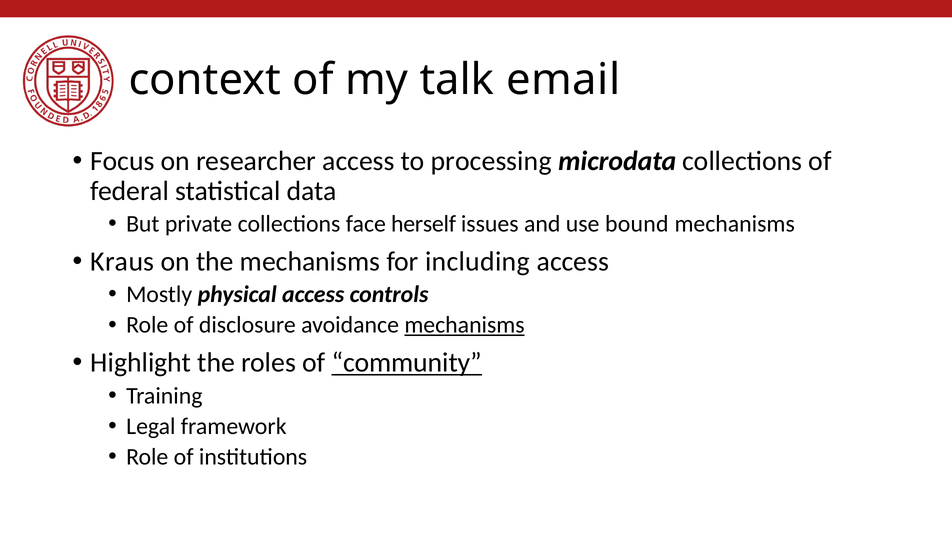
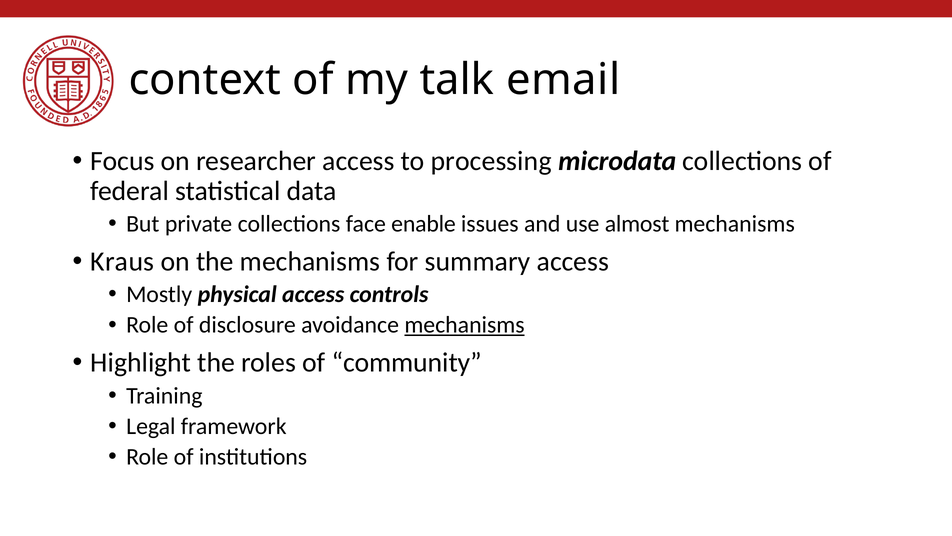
herself: herself -> enable (424, 224)
bound: bound -> almost (637, 224)
including: including -> summary (478, 261)
community underline: present -> none (407, 362)
